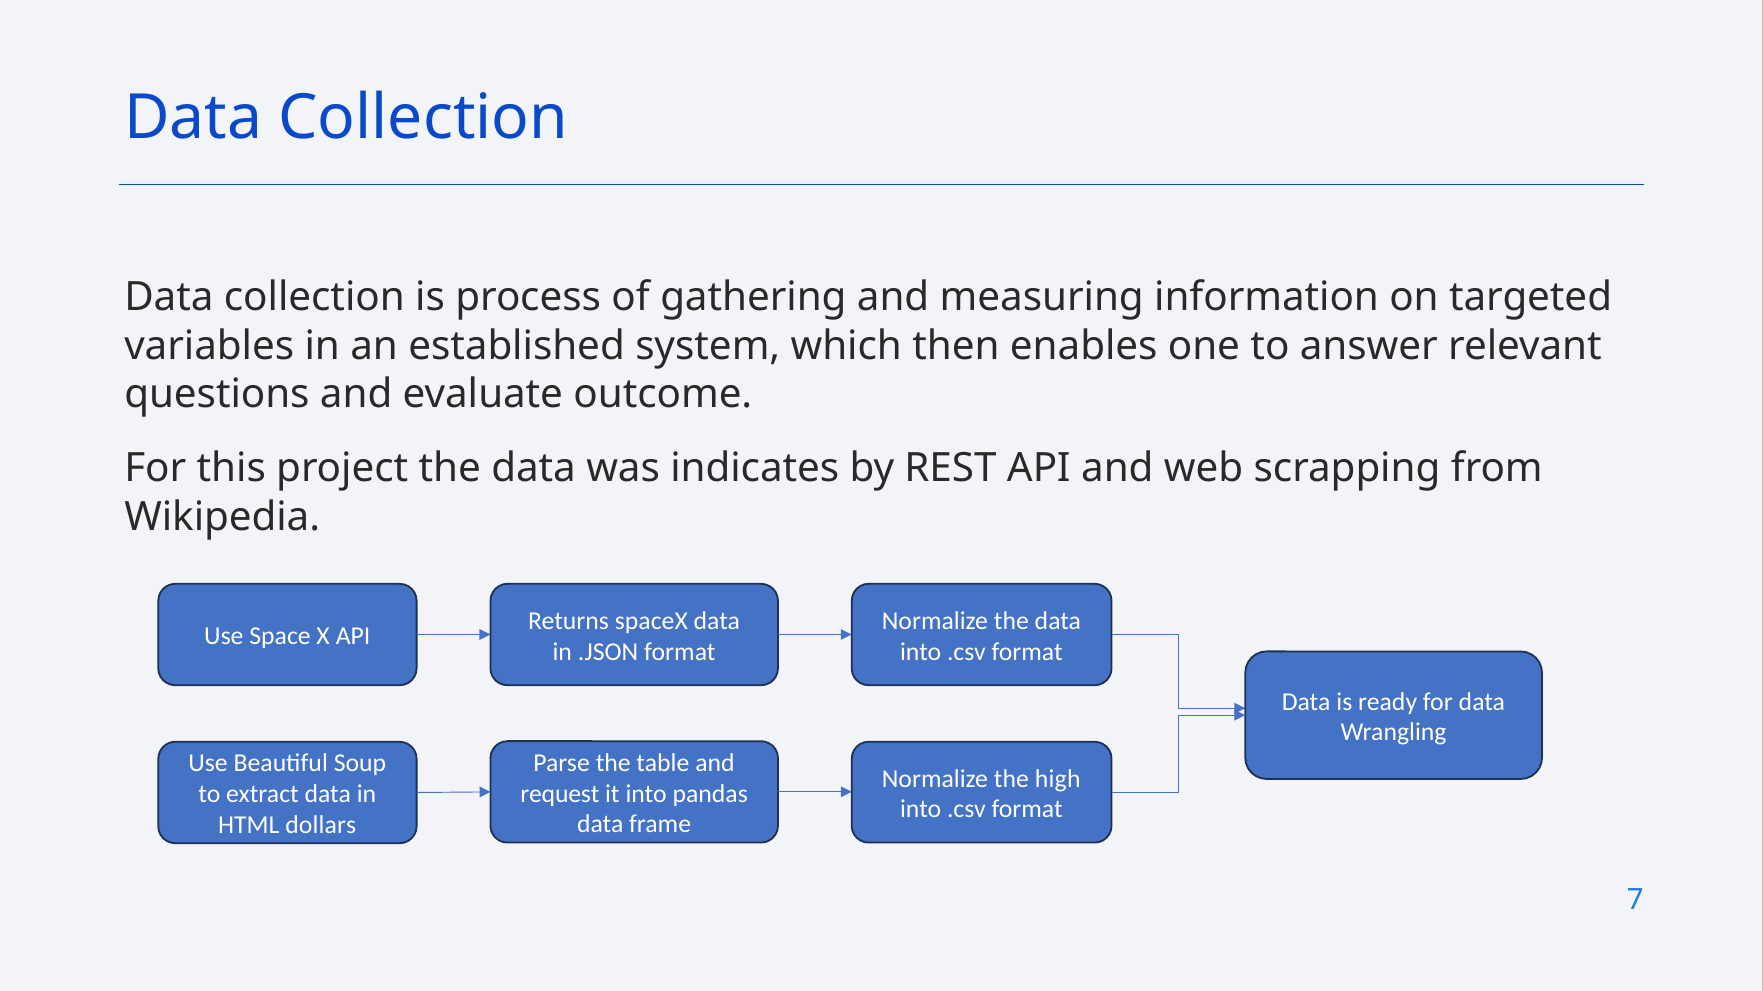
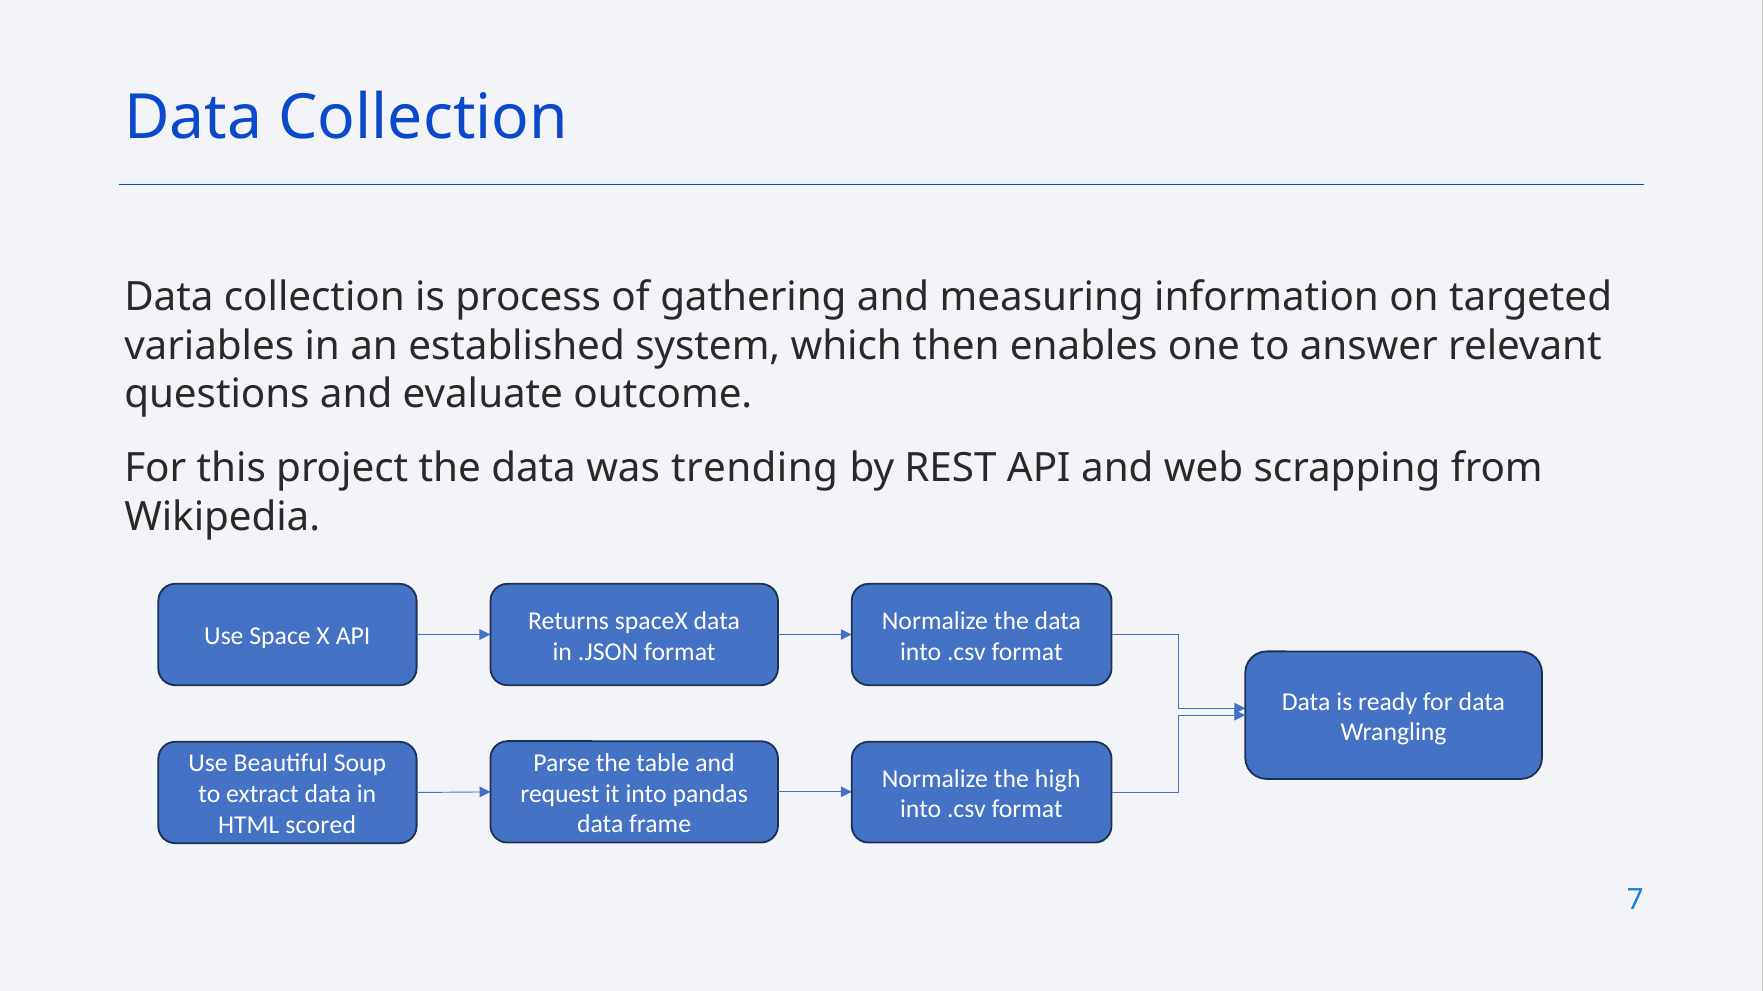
indicates: indicates -> trending (755, 469)
dollars: dollars -> scored (321, 826)
